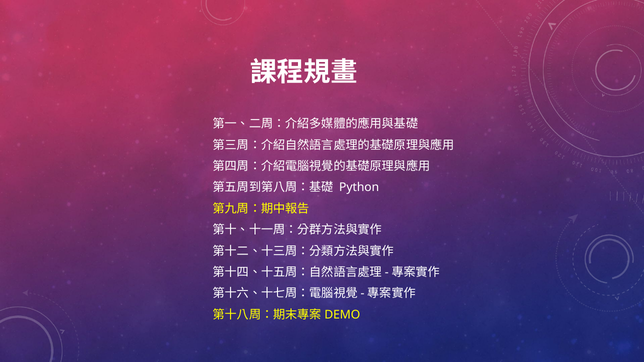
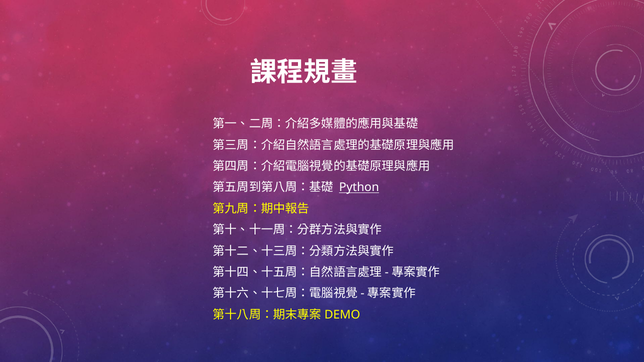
Python underline: none -> present (359, 188)
